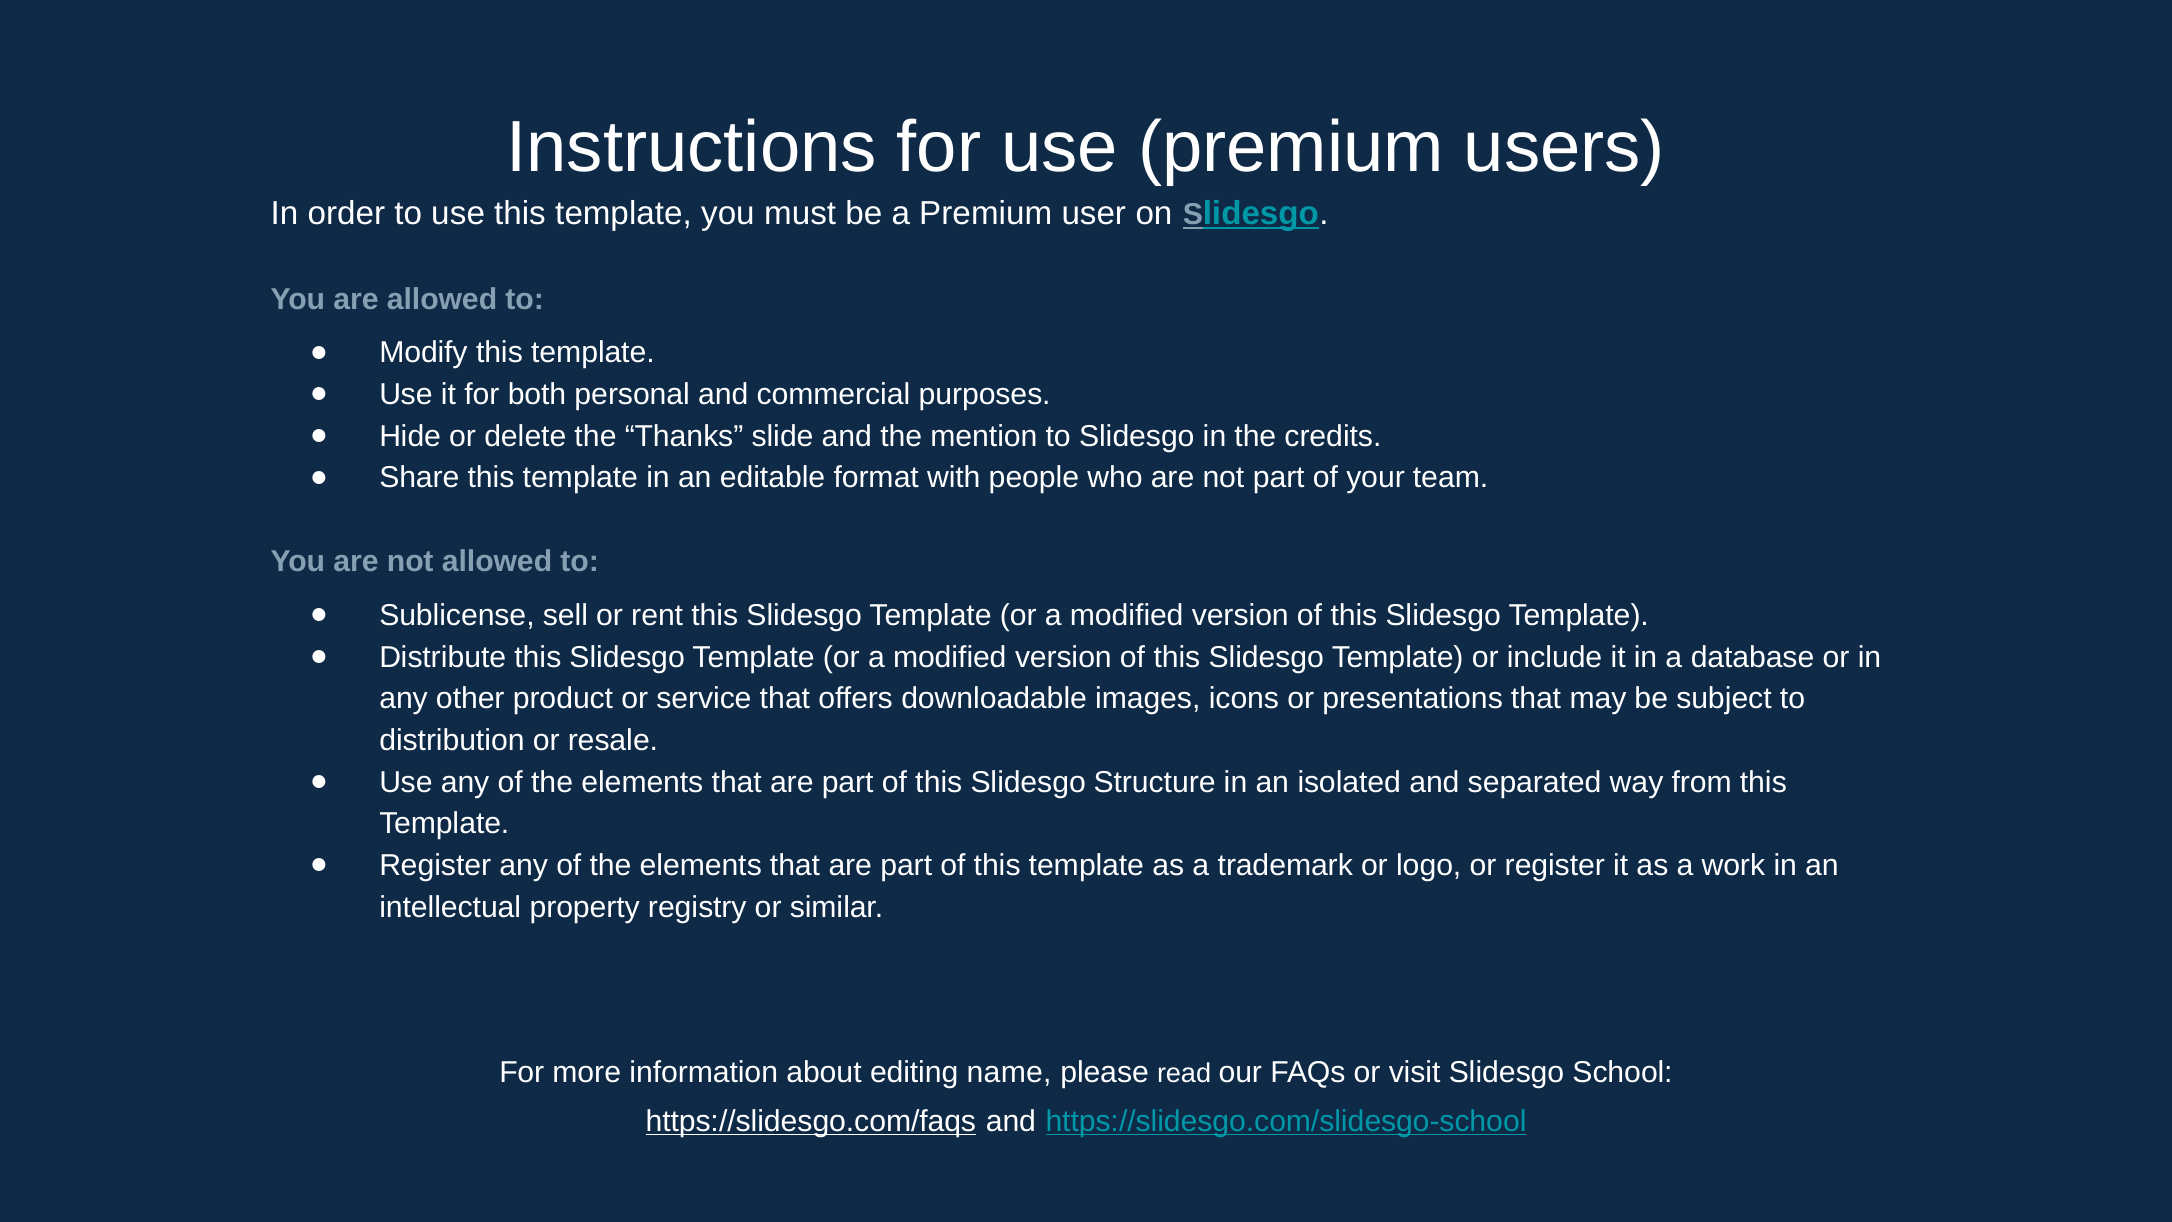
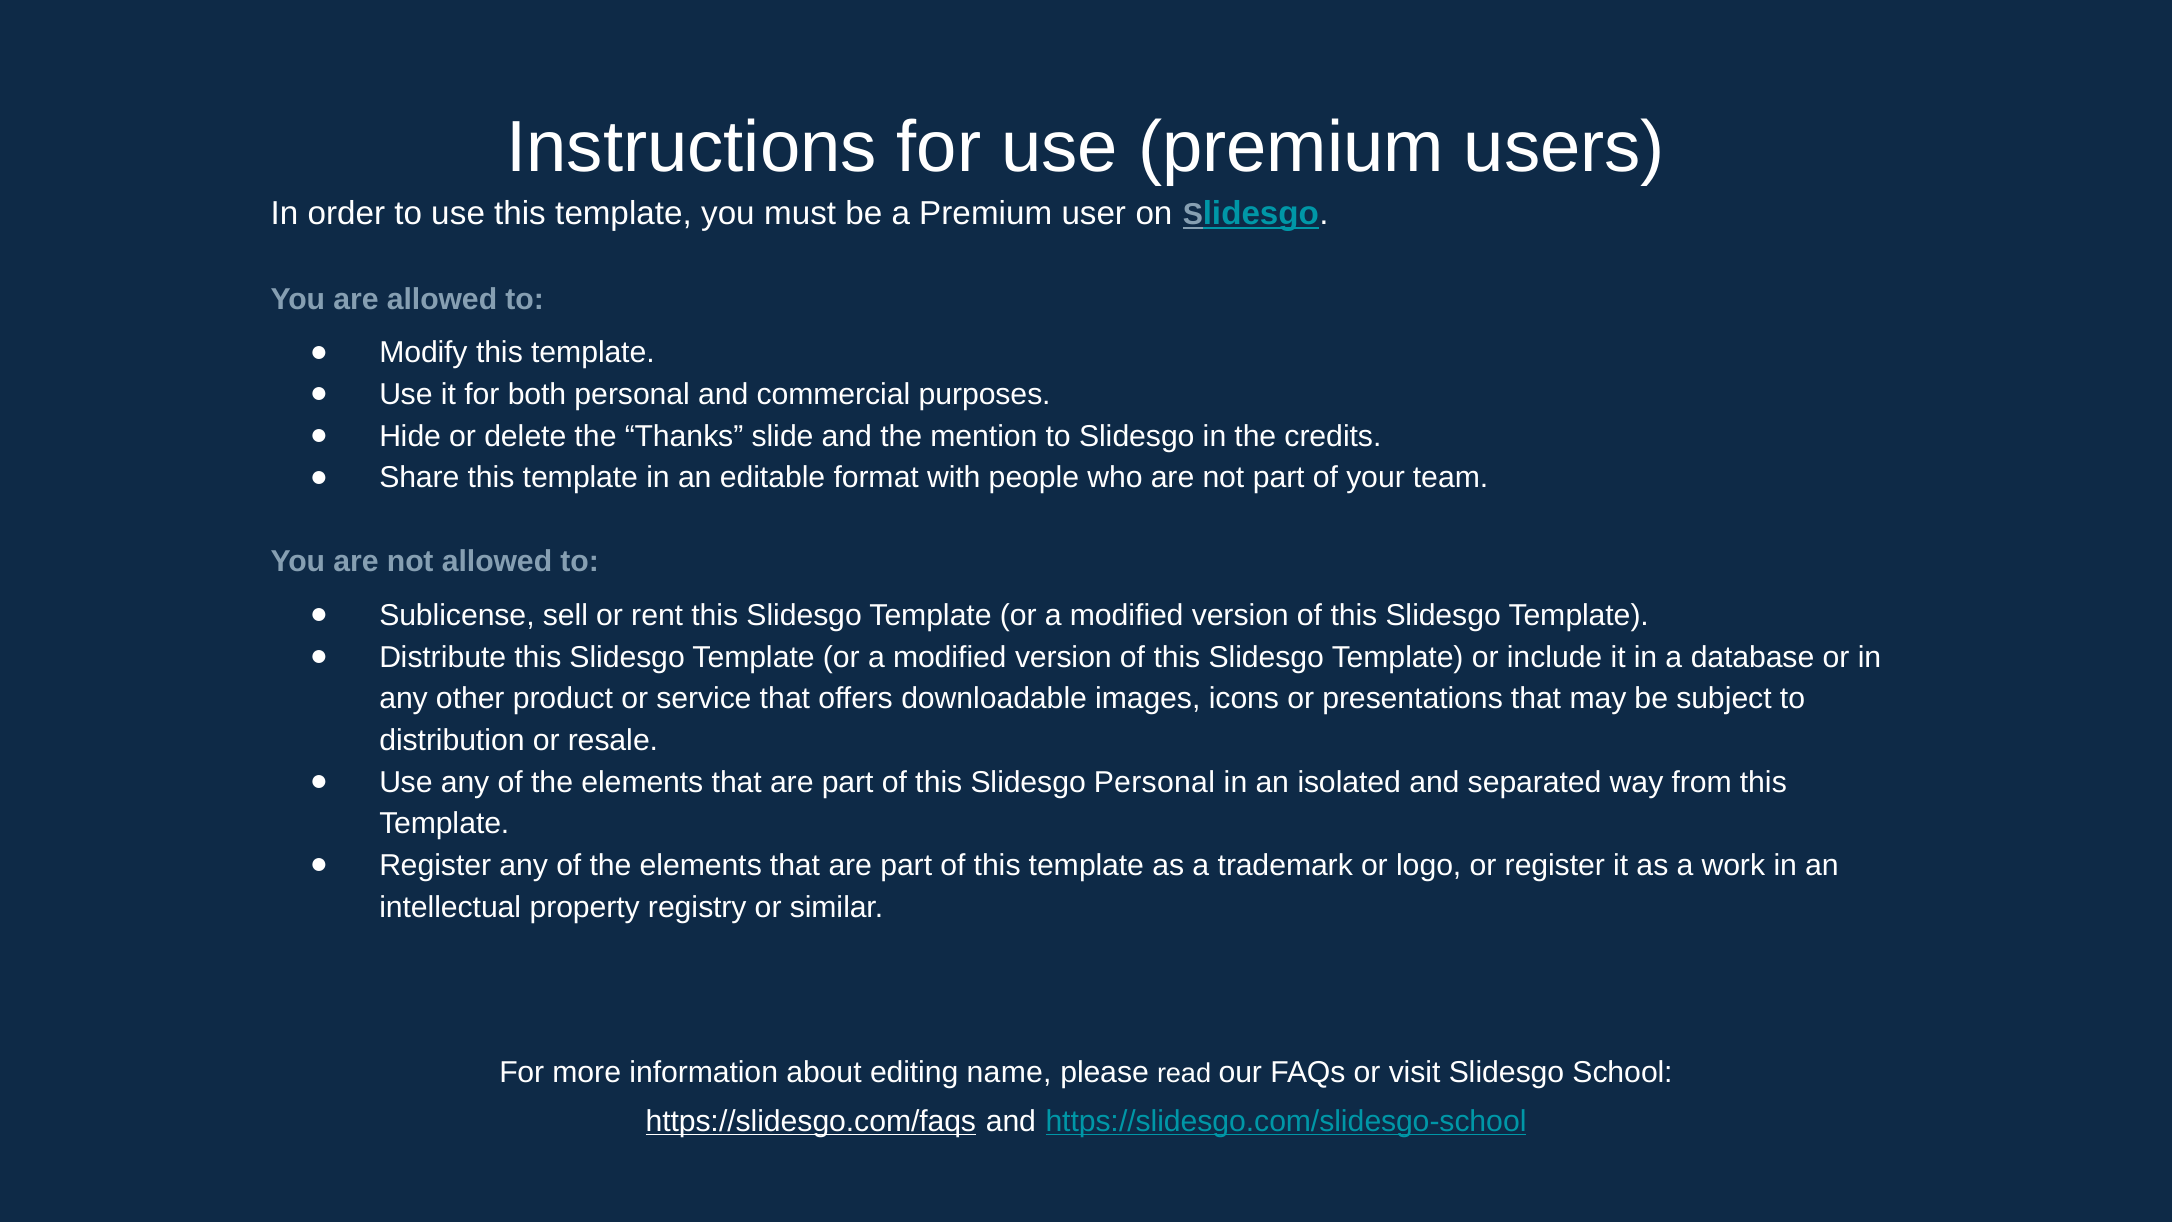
Slidesgo Structure: Structure -> Personal (1154, 782)
